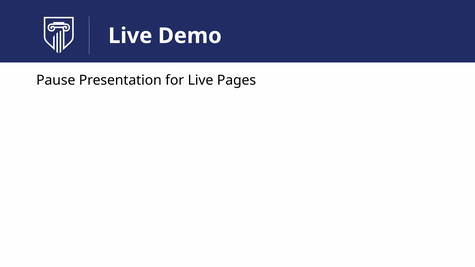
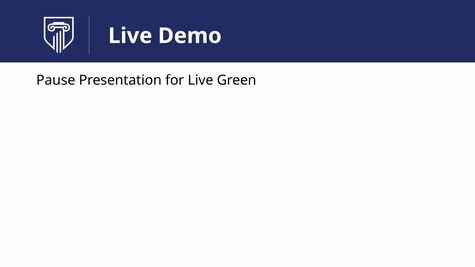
Pages: Pages -> Green (237, 80)
